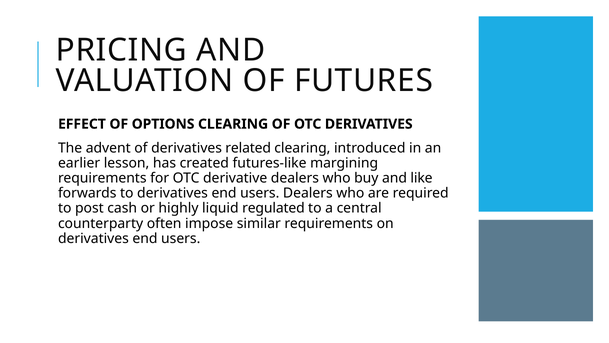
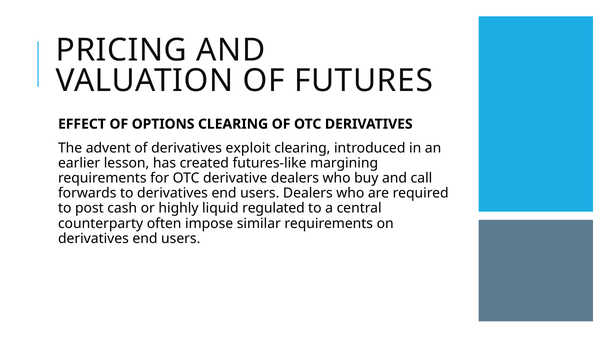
related: related -> exploit (248, 148)
like: like -> call (421, 178)
